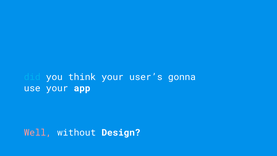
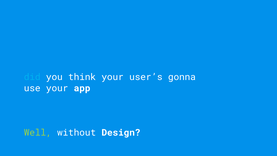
Well colour: pink -> light green (38, 132)
